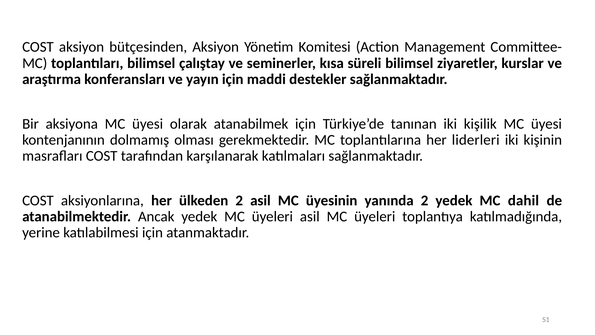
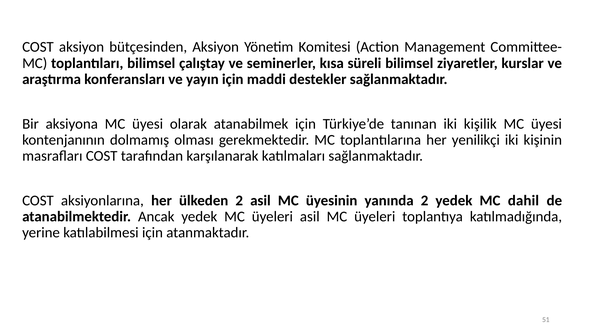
liderleri: liderleri -> yenilikçi (476, 140)
